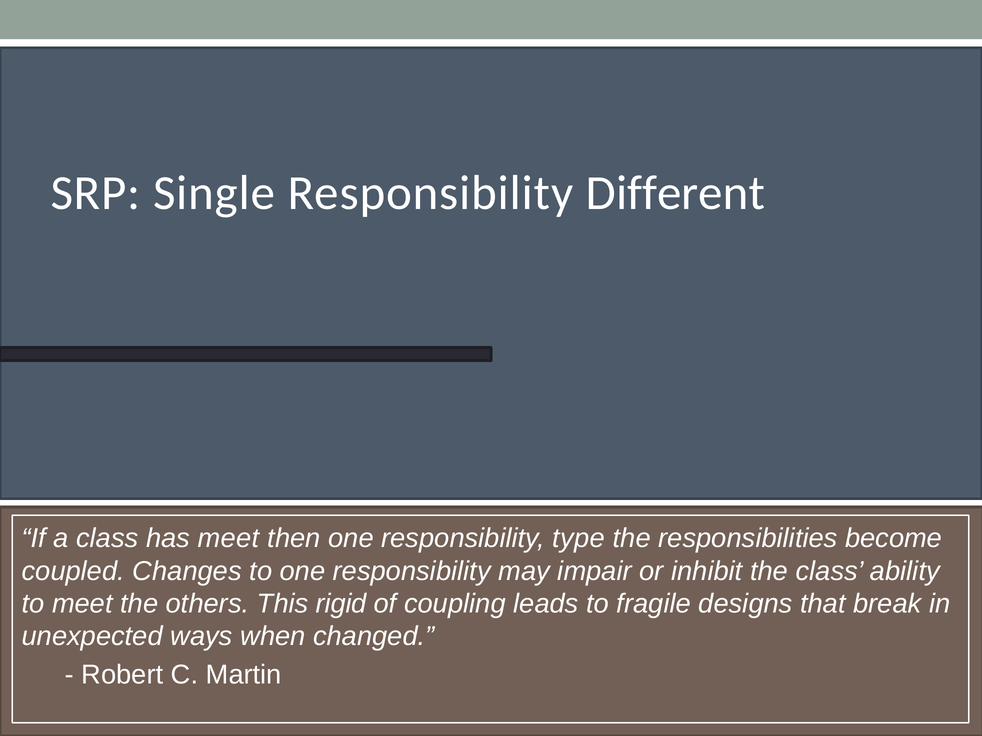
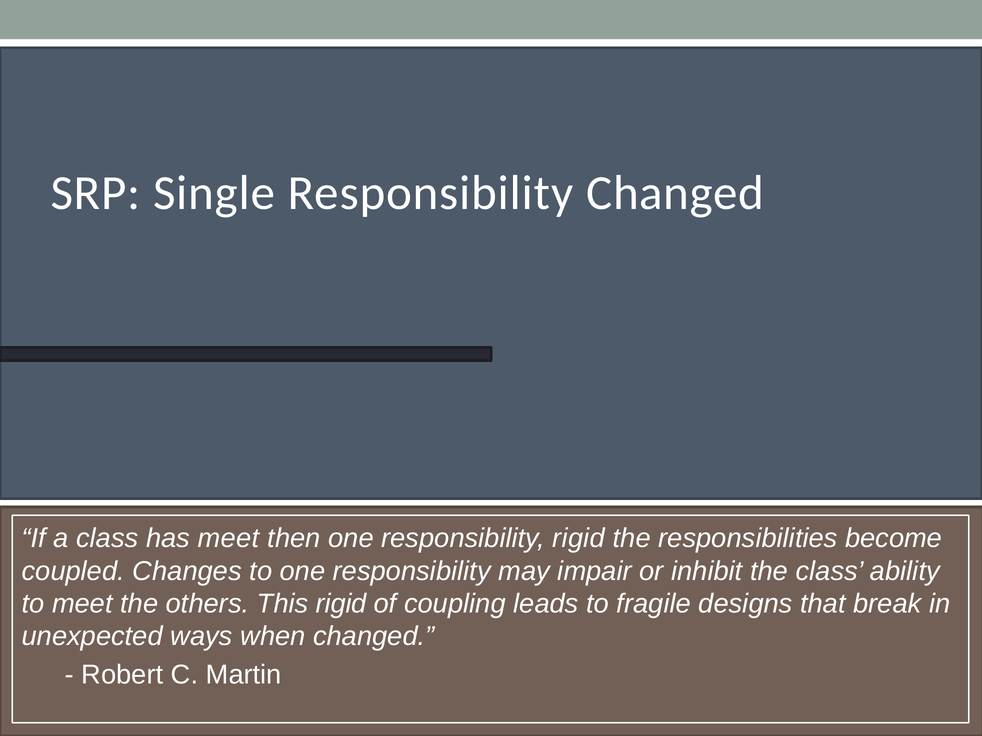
Responsibility Different: Different -> Changed (675, 193)
responsibility type: type -> rigid (579, 539)
